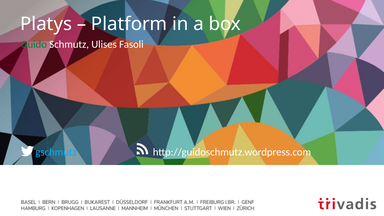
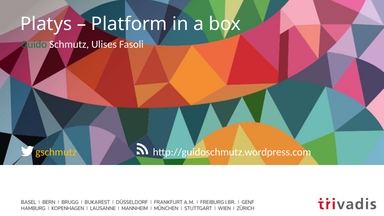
gschmutz colour: light blue -> yellow (56, 152)
